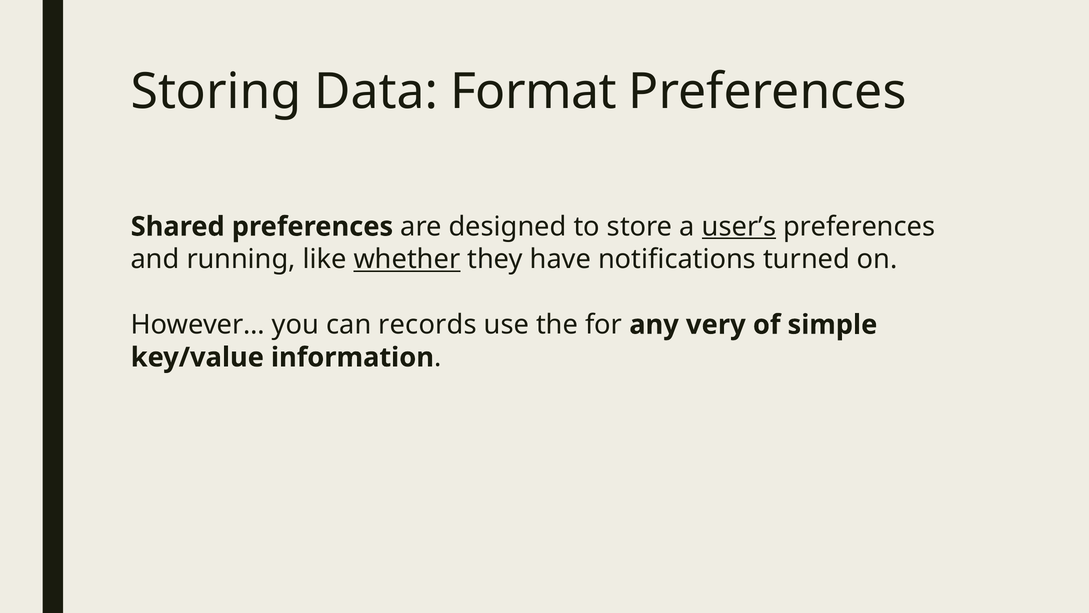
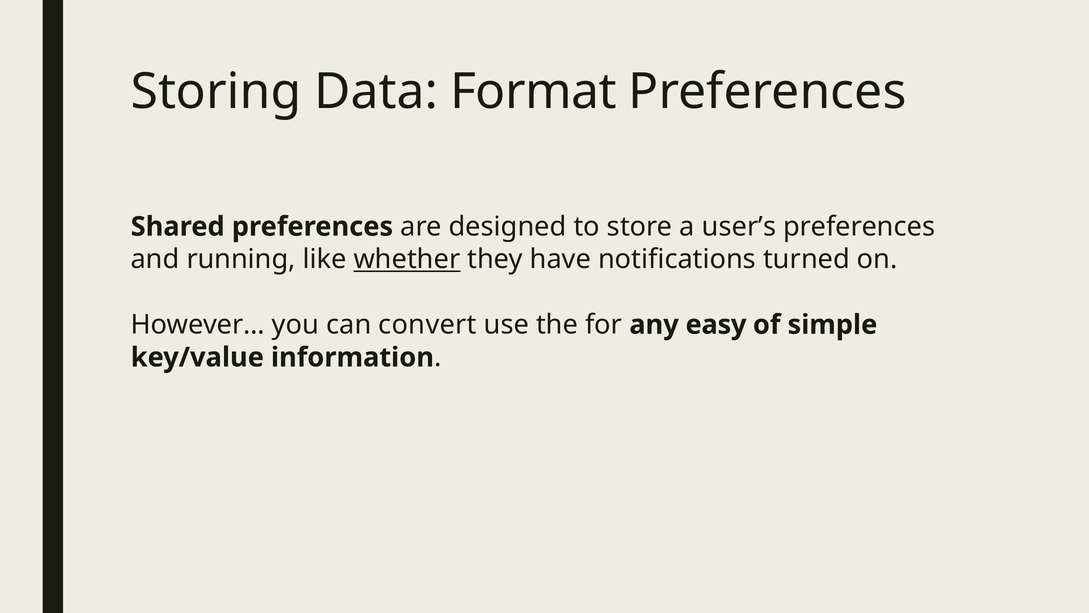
user’s underline: present -> none (739, 227)
records: records -> convert (427, 325)
very: very -> easy (716, 325)
